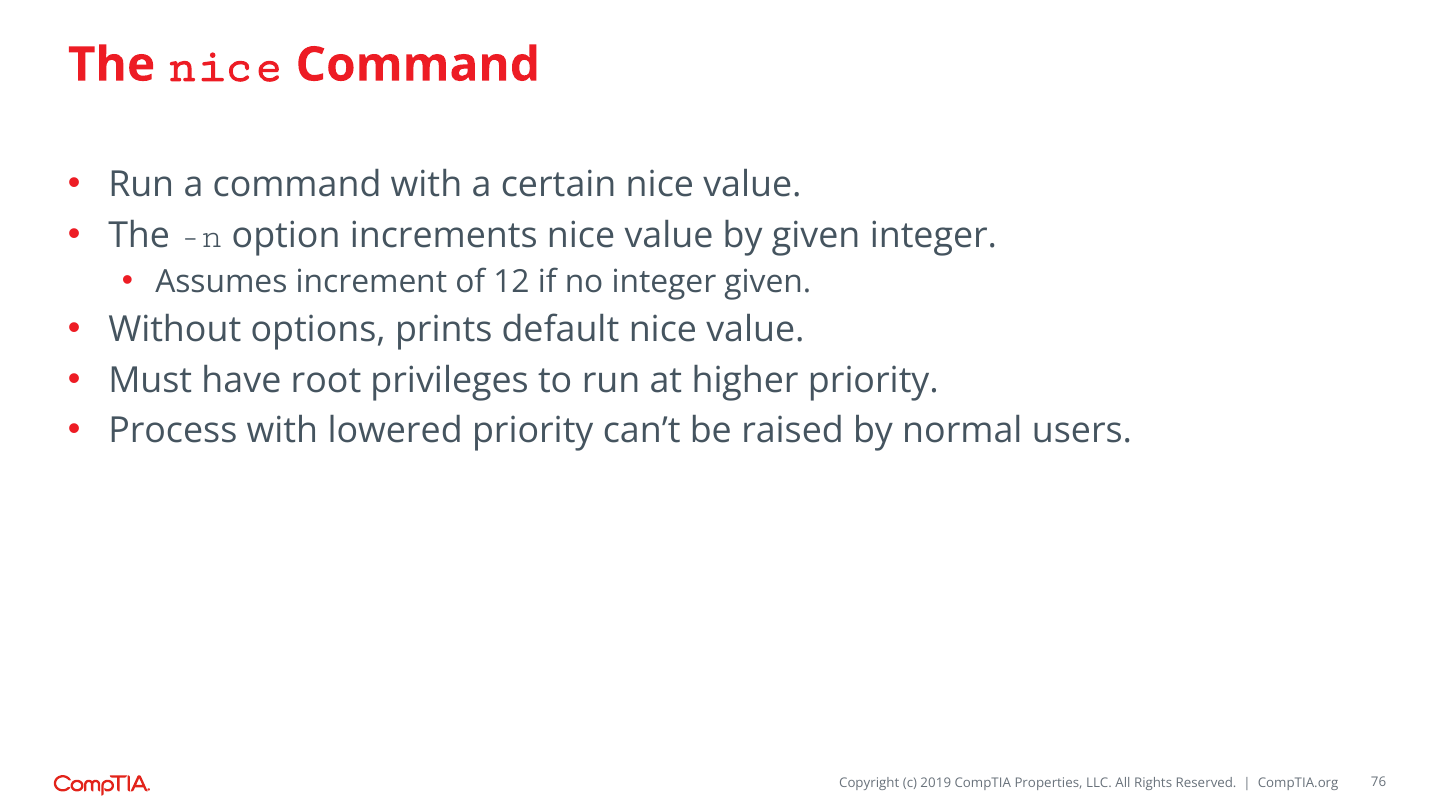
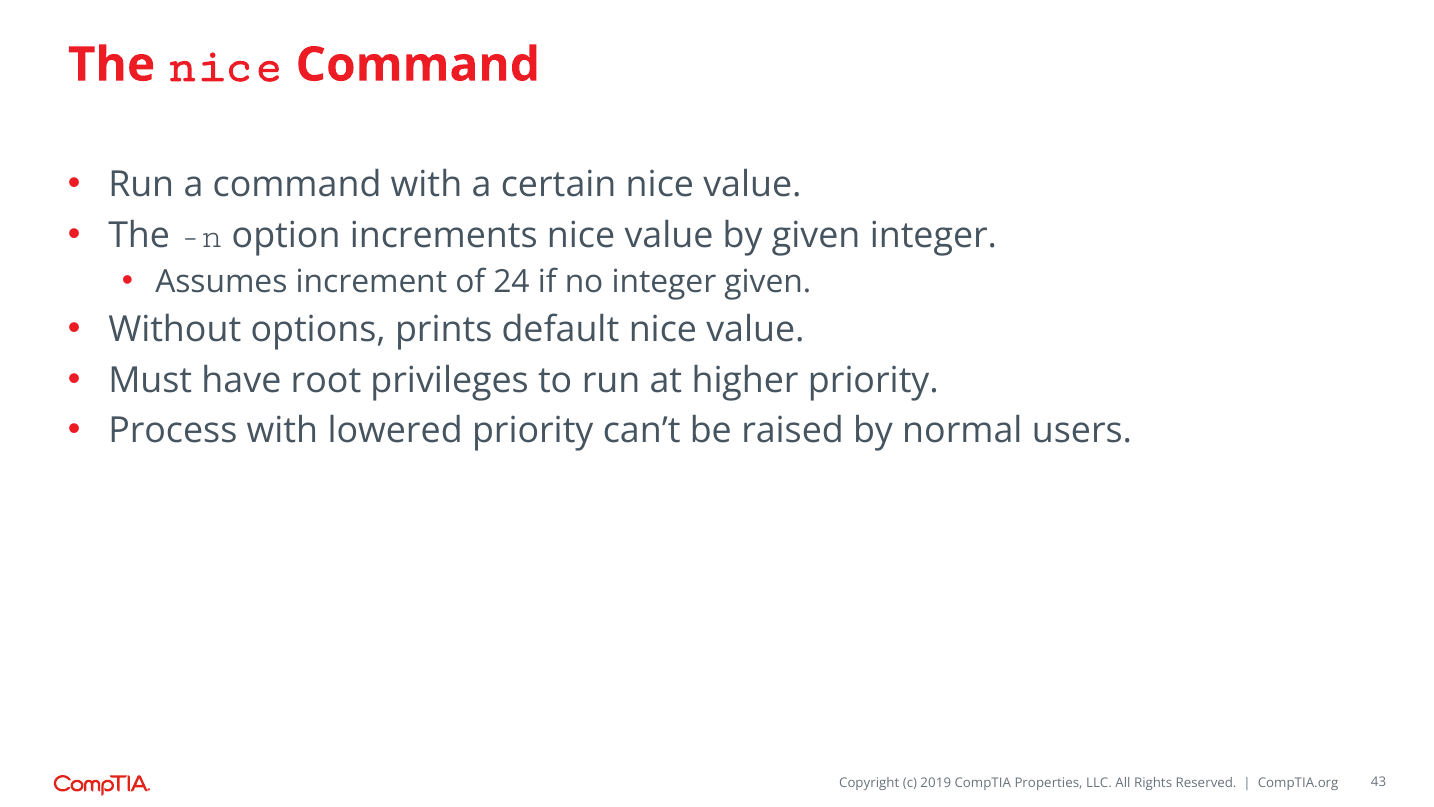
12: 12 -> 24 (511, 282)
76: 76 -> 43 (1379, 781)
